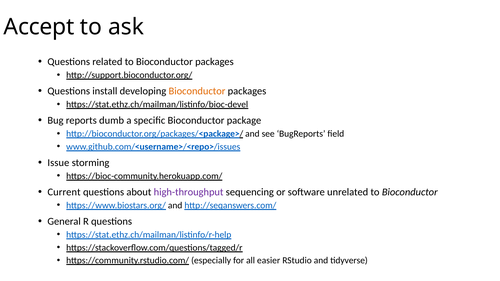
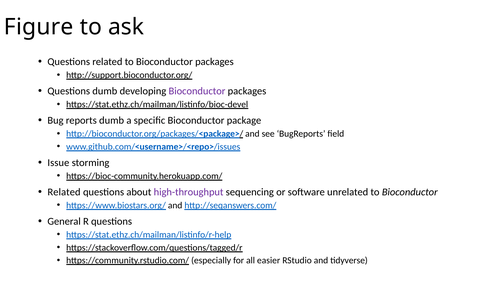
Accept: Accept -> Figure (39, 27)
Questions install: install -> dumb (105, 91)
Bioconductor colour: orange -> purple (197, 91)
Current: Current -> Related (64, 192)
